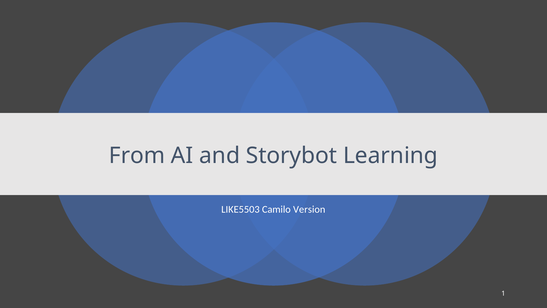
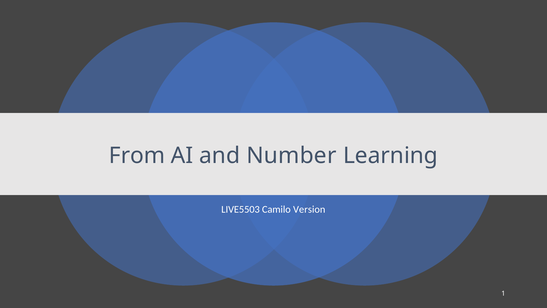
Storybot: Storybot -> Number (291, 155)
LIKE5503: LIKE5503 -> LIVE5503 (241, 209)
